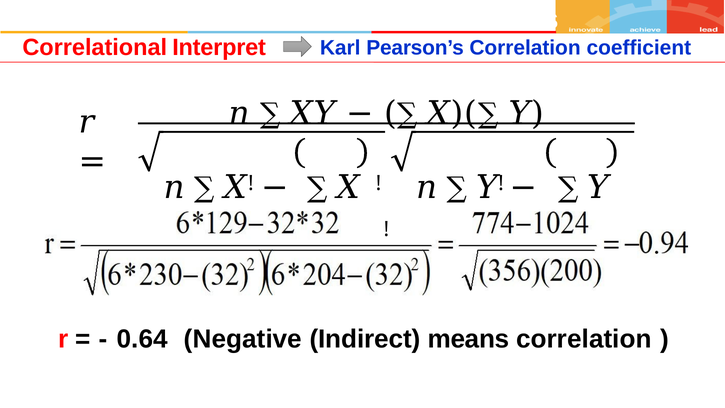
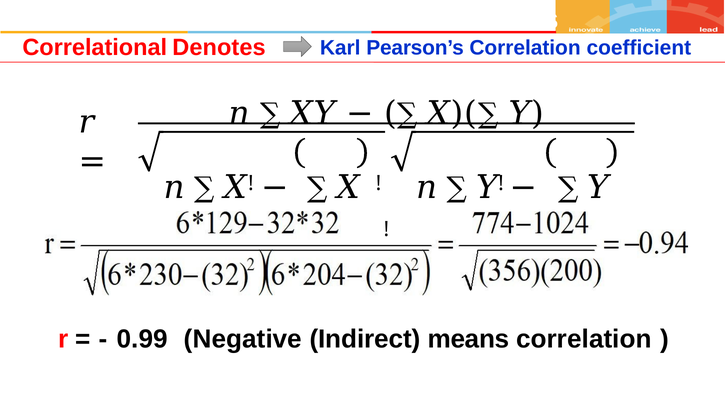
Interpret: Interpret -> Denotes (219, 47)
0.64: 0.64 -> 0.99 (142, 339)
